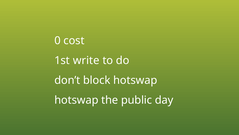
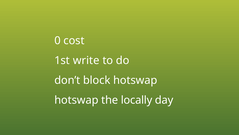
public: public -> locally (137, 100)
